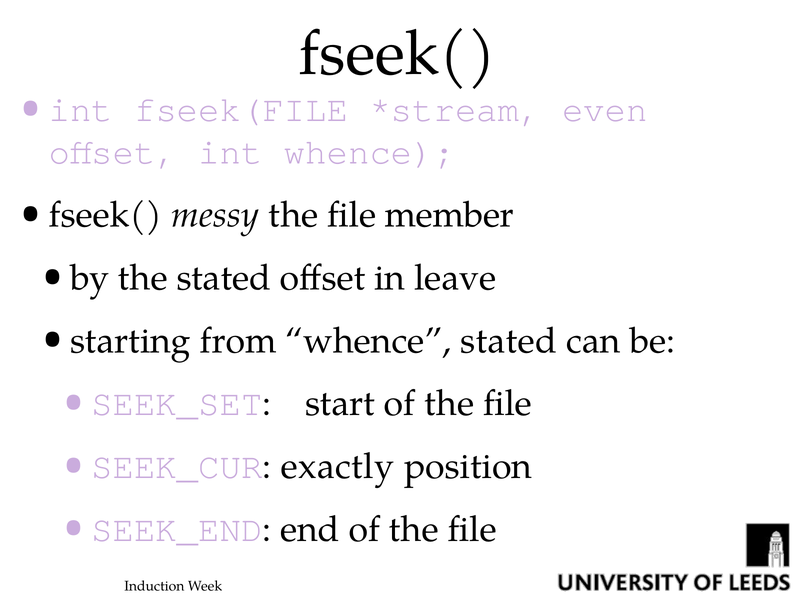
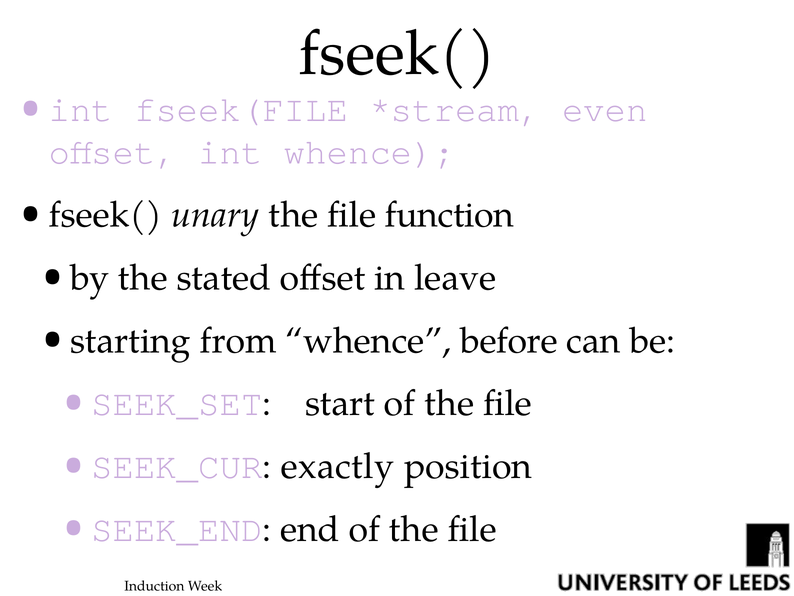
messy: messy -> unary (215, 215)
member: member -> function (449, 215)
whence stated: stated -> before (509, 340)
